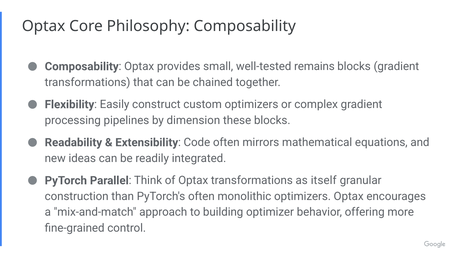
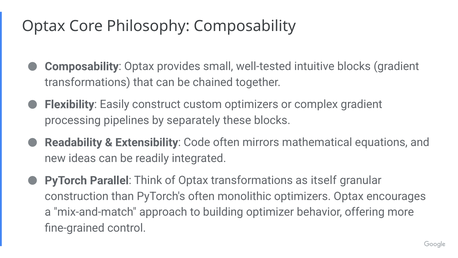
remains: remains -> intuitive (314, 66)
dimension: dimension -> separately (193, 120)
